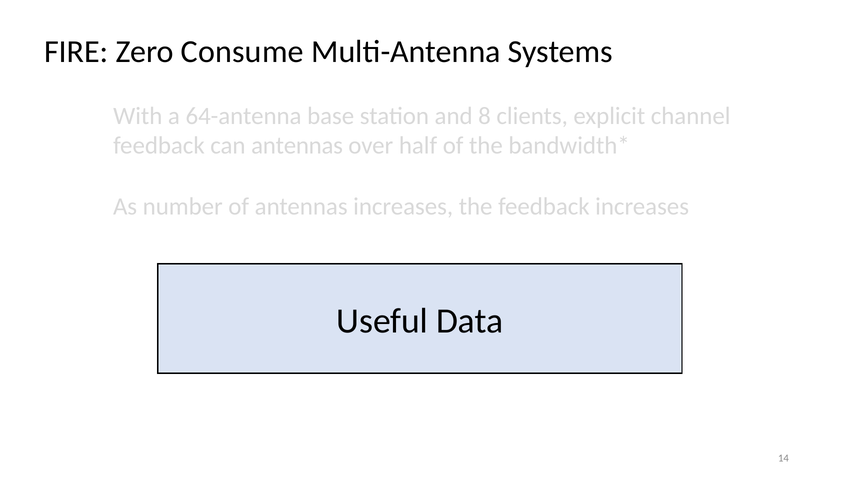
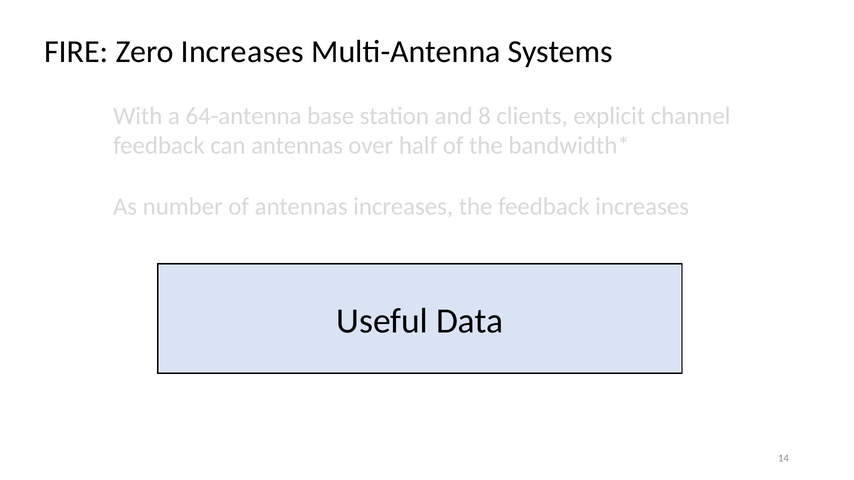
Zero Consume: Consume -> Increases (242, 52)
